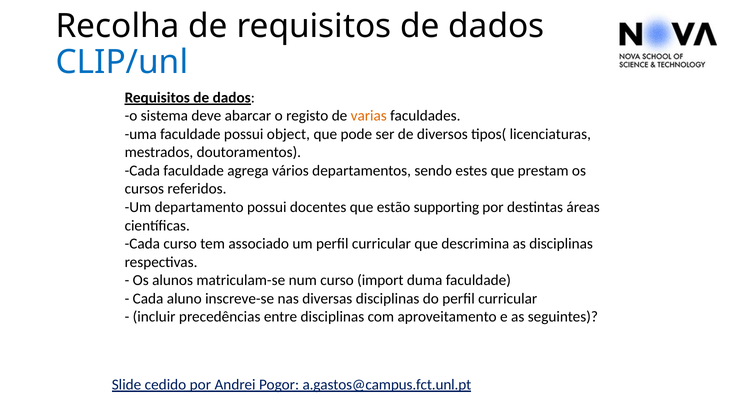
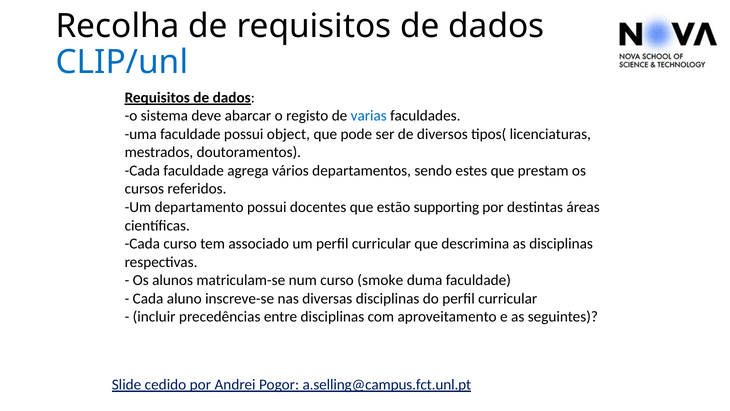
varias colour: orange -> blue (369, 116)
import: import -> smoke (380, 280)
a.gastos@campus.fct.unl.pt: a.gastos@campus.fct.unl.pt -> a.selling@campus.fct.unl.pt (387, 384)
